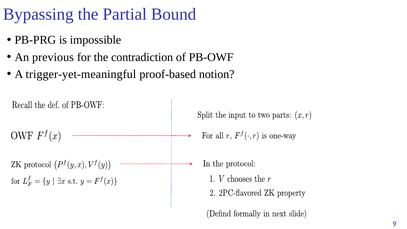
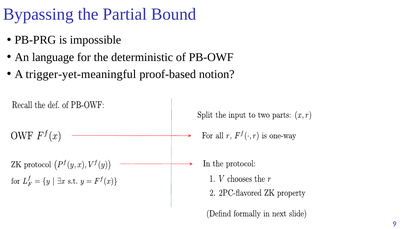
previous: previous -> language (53, 57)
contradiction: contradiction -> deterministic (142, 57)
